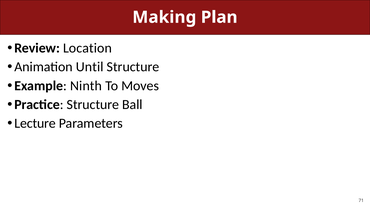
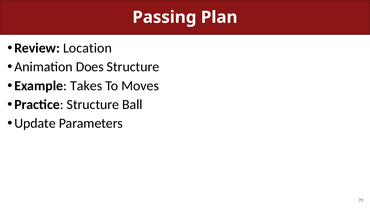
Making: Making -> Passing (164, 17)
Until: Until -> Does (90, 67)
Ninth: Ninth -> Takes (86, 86)
Lecture: Lecture -> Update (35, 123)
